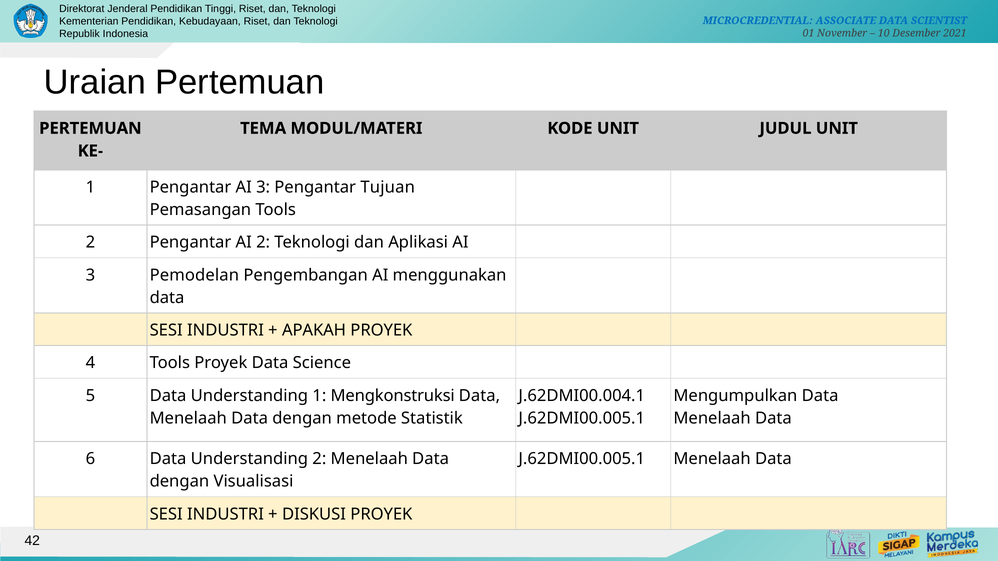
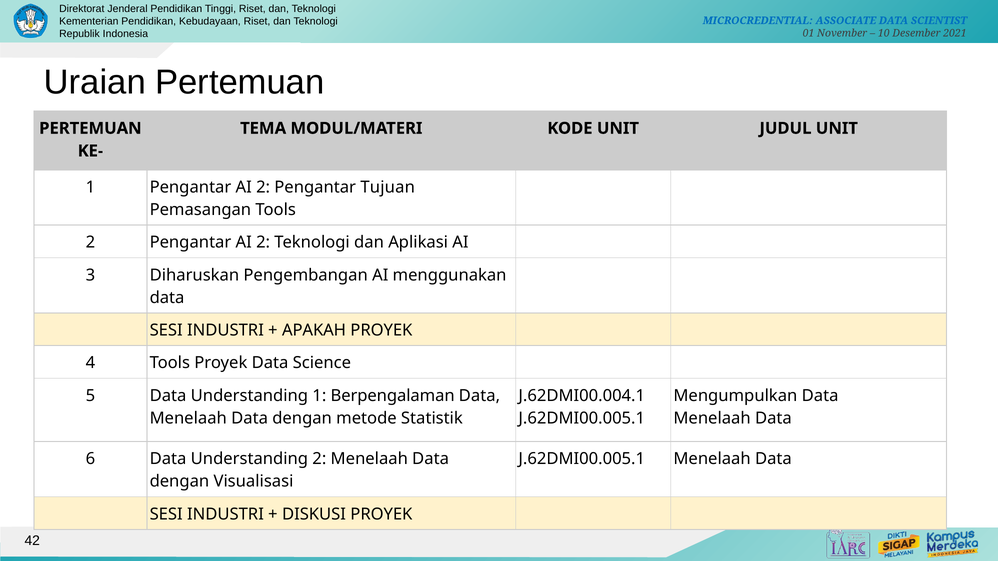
1 Pengantar AI 3: 3 -> 2 (263, 187)
Pemodelan: Pemodelan -> Diharuskan (194, 275)
Mengkonstruksi: Mengkonstruksi -> Berpengalaman (393, 396)
